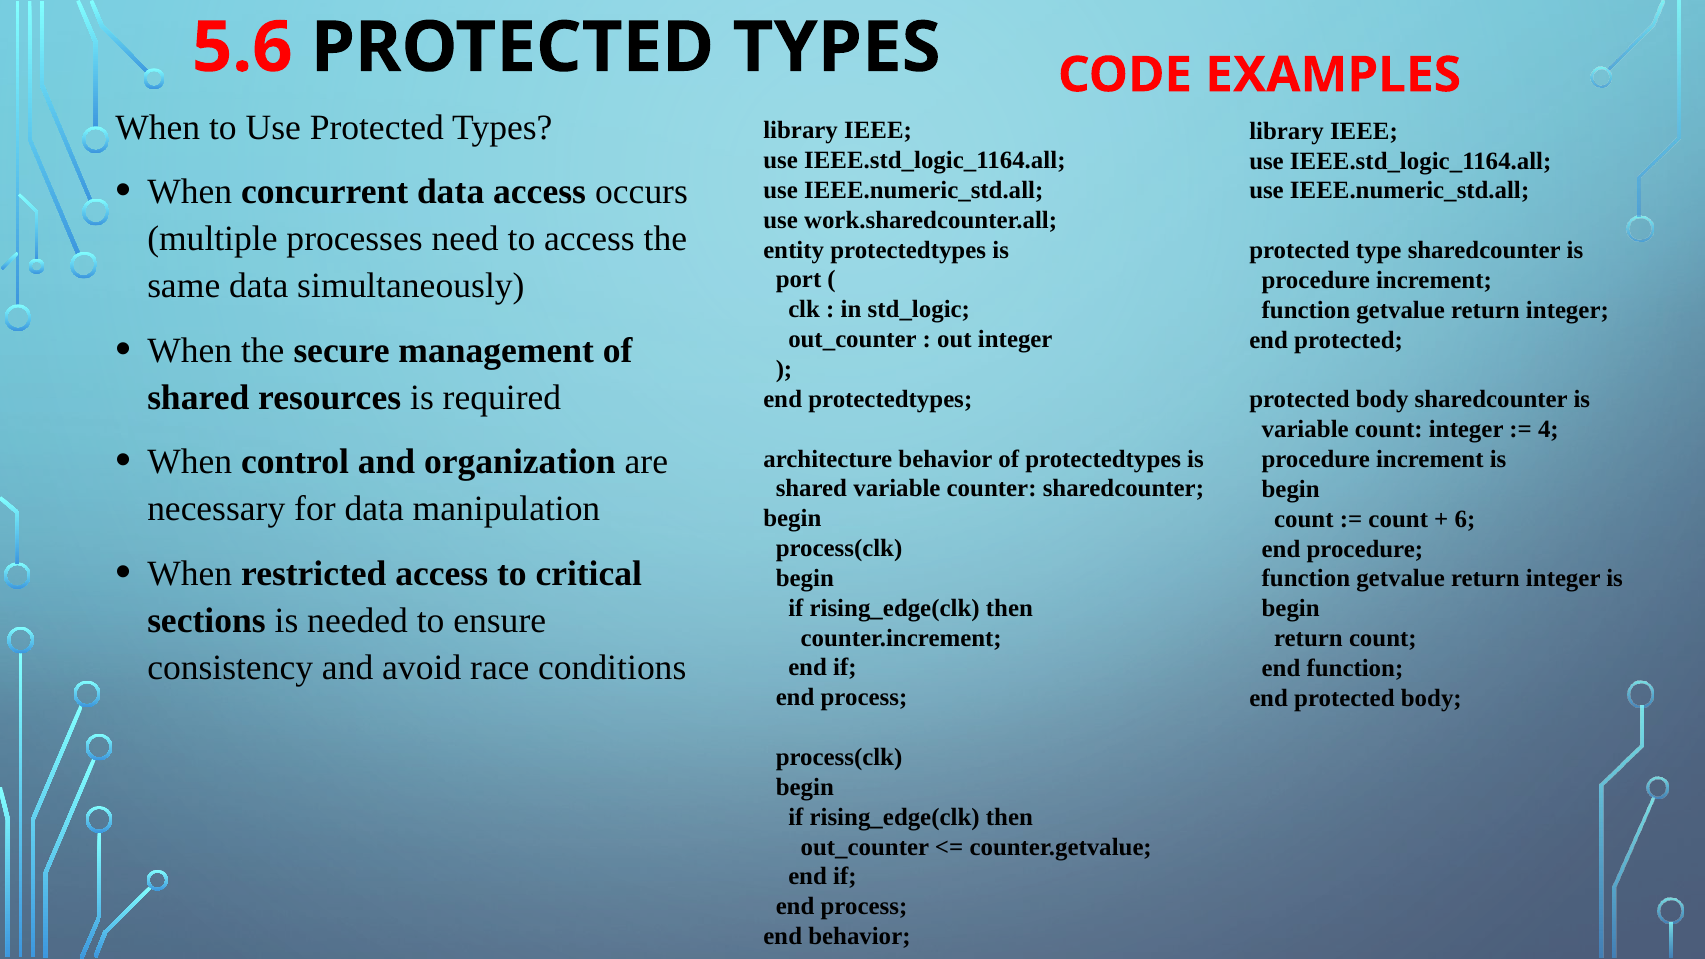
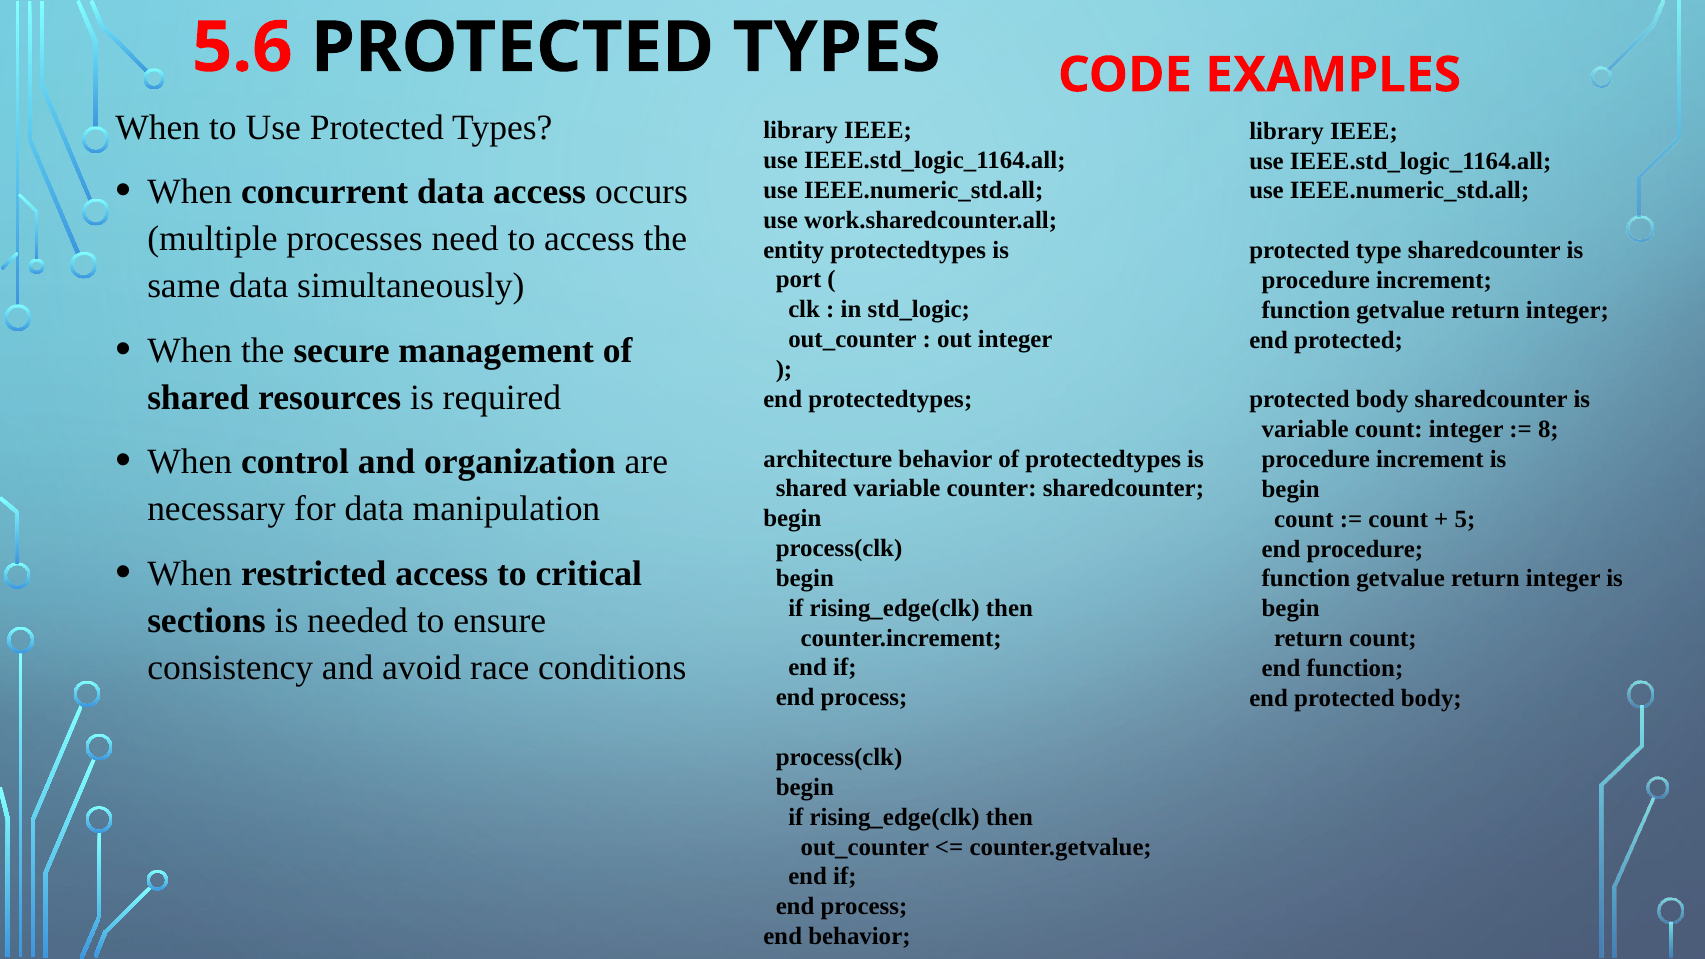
4: 4 -> 8 (1548, 430)
6: 6 -> 5 (1465, 519)
